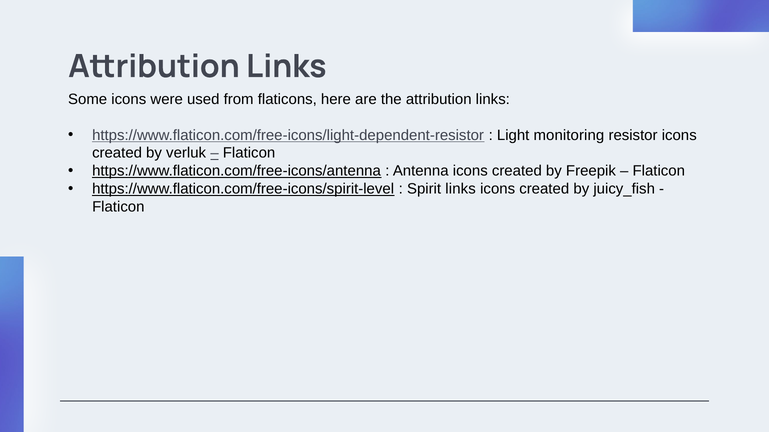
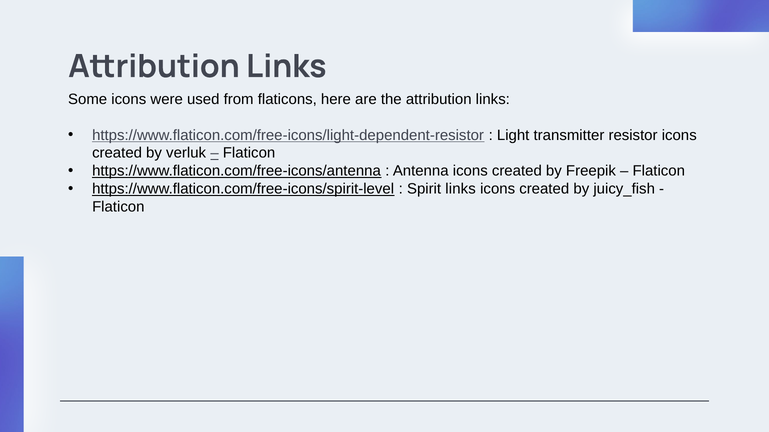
monitoring: monitoring -> transmitter (569, 135)
